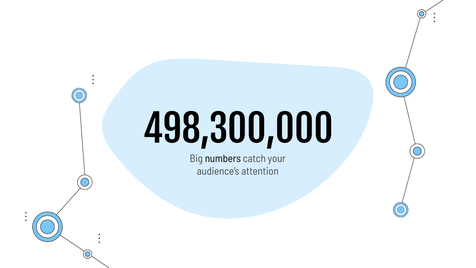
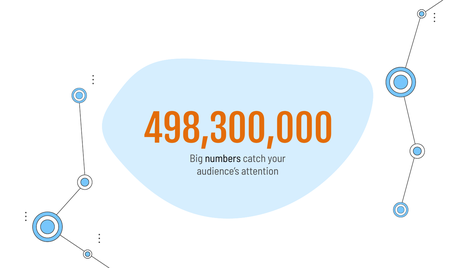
498,300,000 colour: black -> orange (238, 130)
